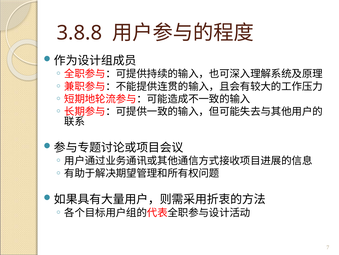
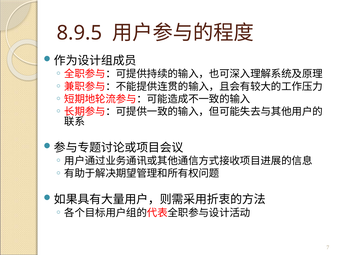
3.8.8: 3.8.8 -> 8.9.5 (79, 33)
